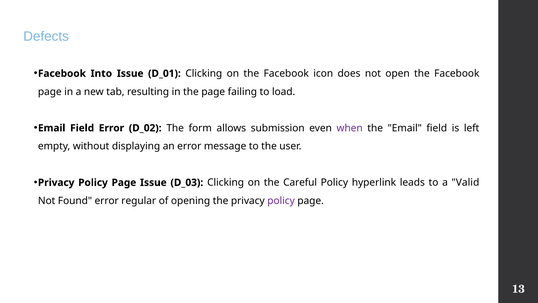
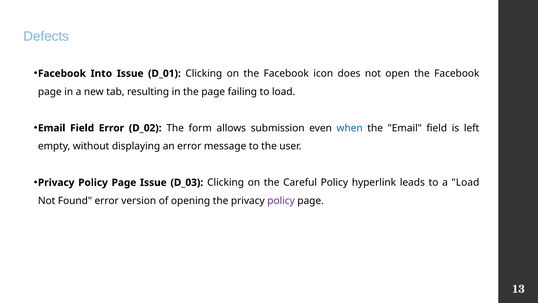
when colour: purple -> blue (350, 128)
a Valid: Valid -> Load (465, 182)
regular: regular -> version (139, 201)
